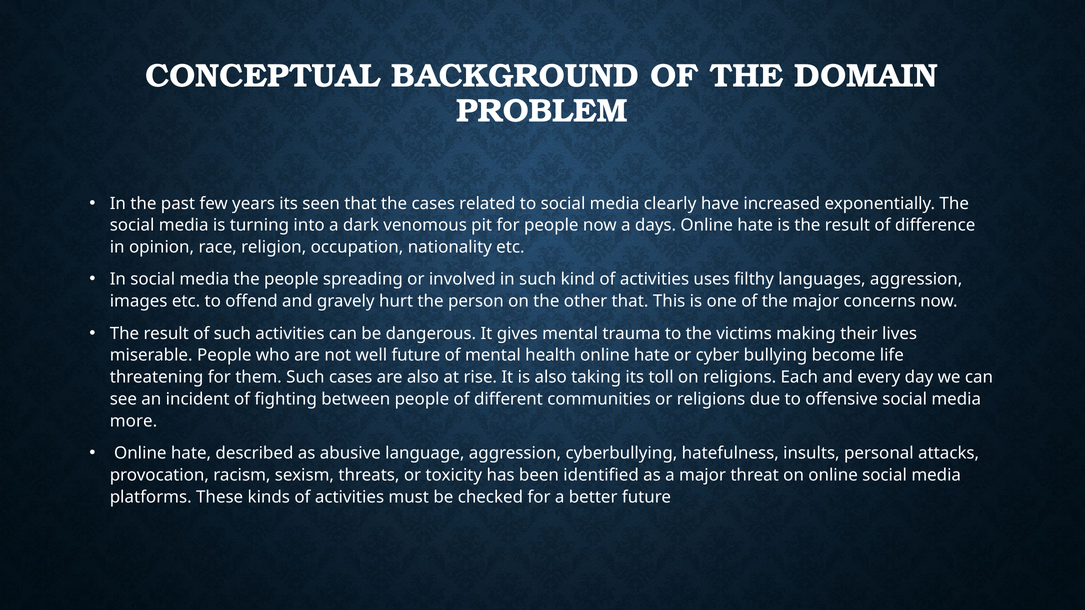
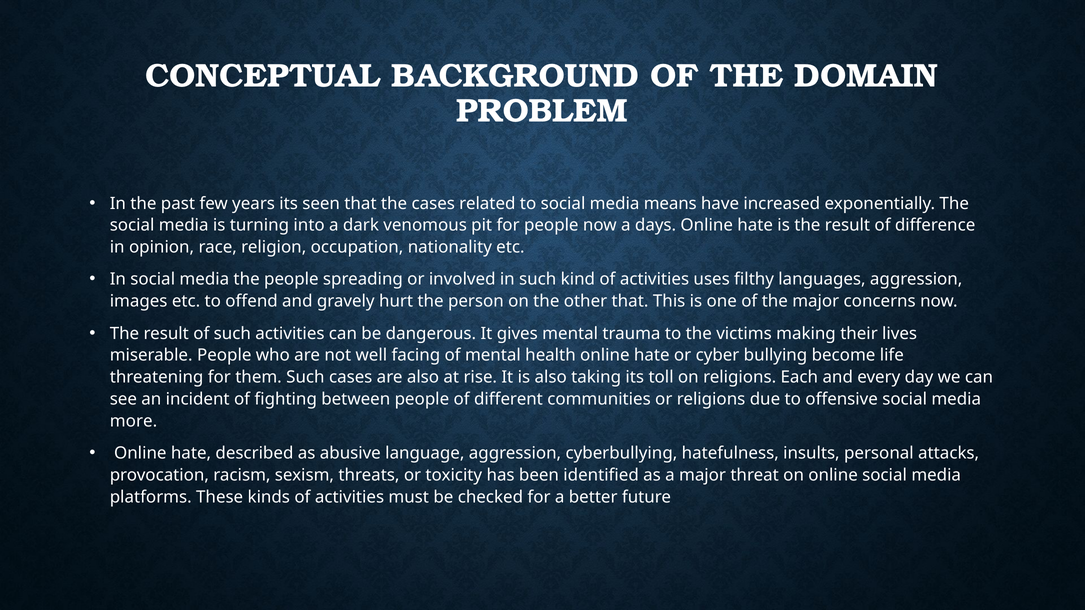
clearly: clearly -> means (670, 204)
well future: future -> facing (416, 356)
